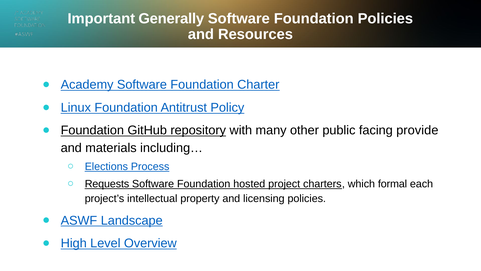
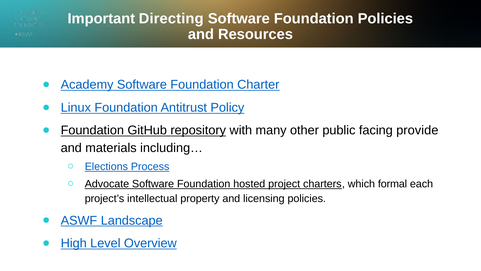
Generally: Generally -> Directing (171, 19)
Requests: Requests -> Advocate (107, 184)
